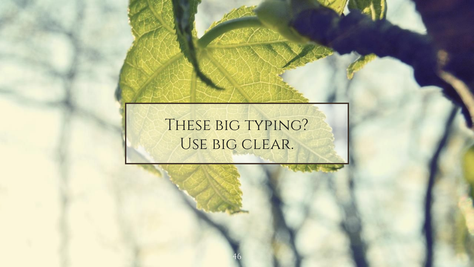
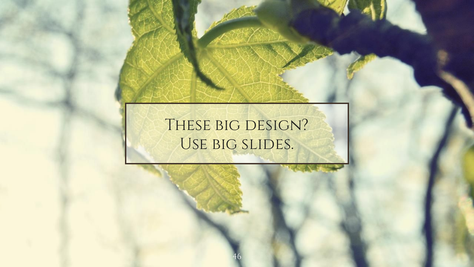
typing: typing -> design (277, 125)
clear: clear -> slides (268, 144)
